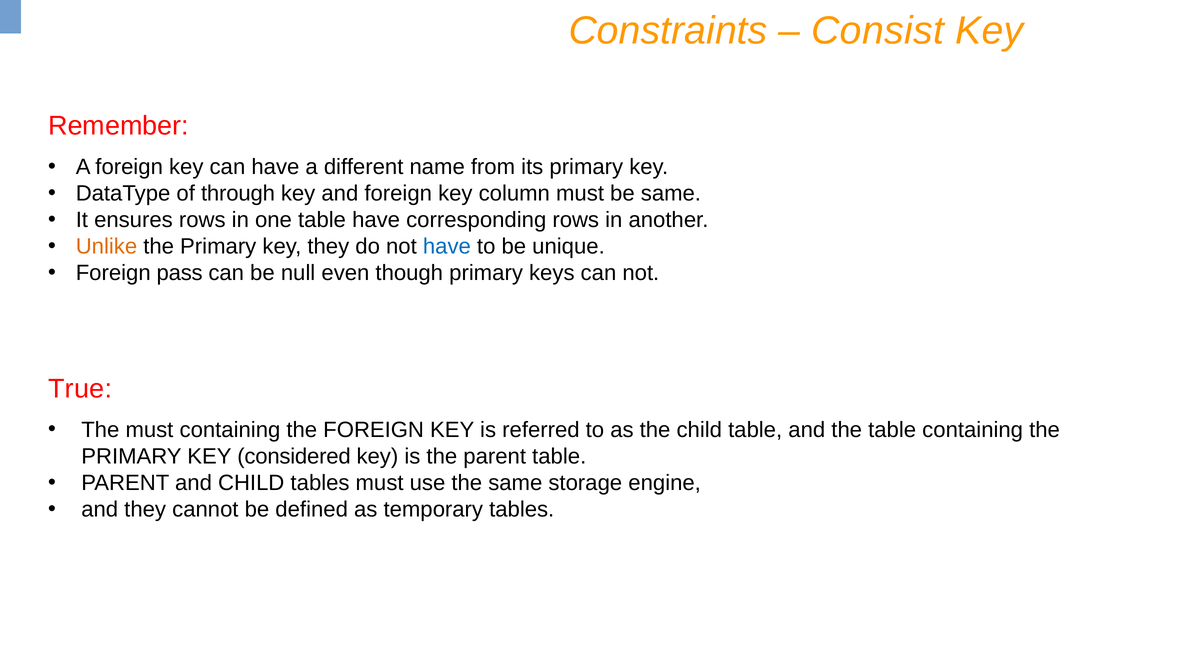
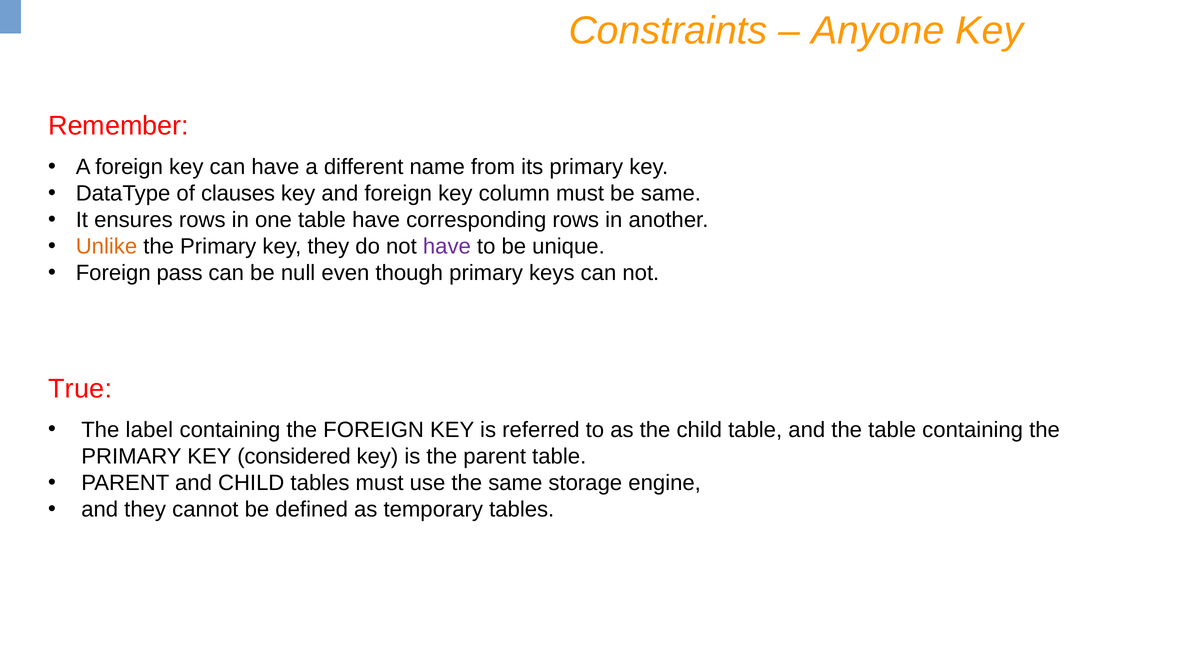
Consist: Consist -> Anyone (878, 31)
through: through -> clauses (238, 193)
have colour: blue -> purple (447, 246)
The must: must -> label (149, 430)
